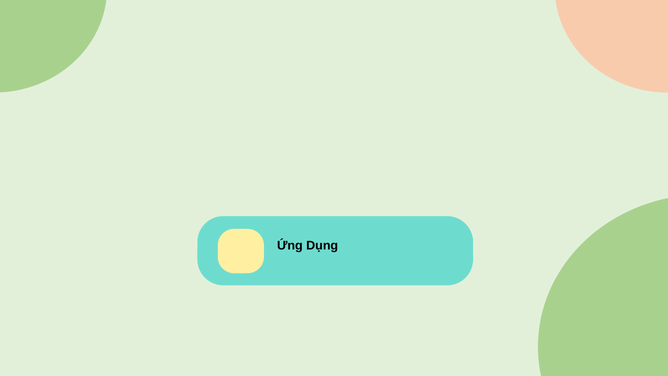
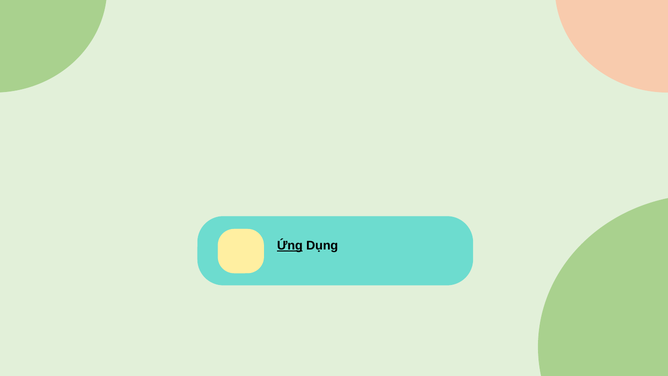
Ứng underline: none -> present (290, 245)
